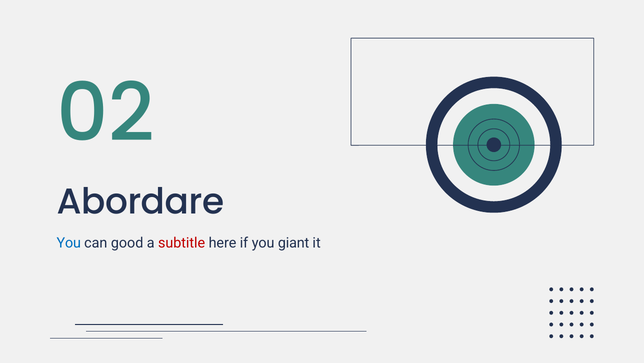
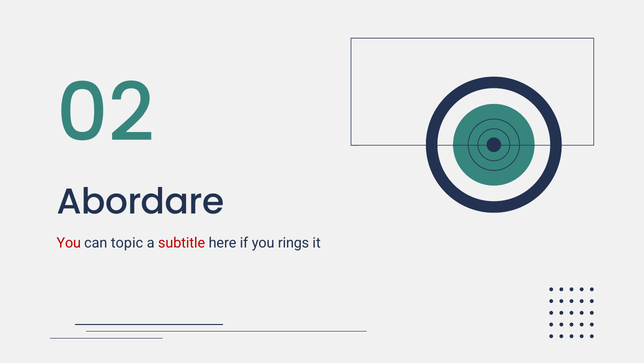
You colour: blue -> red (69, 243)
good: good -> topic (127, 243)
giant: giant -> rings (294, 243)
